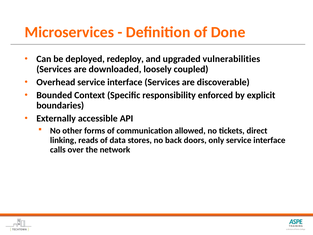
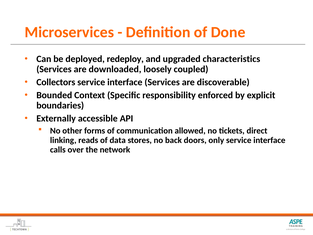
vulnerabilities: vulnerabilities -> characteristics (231, 59)
Overhead: Overhead -> Collectors (56, 82)
